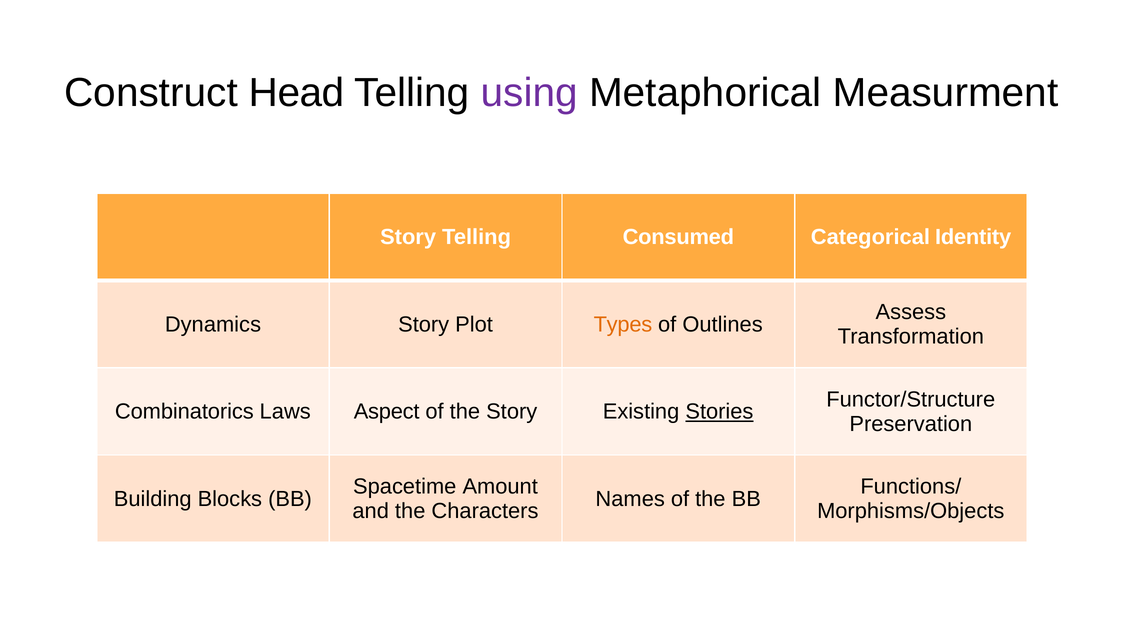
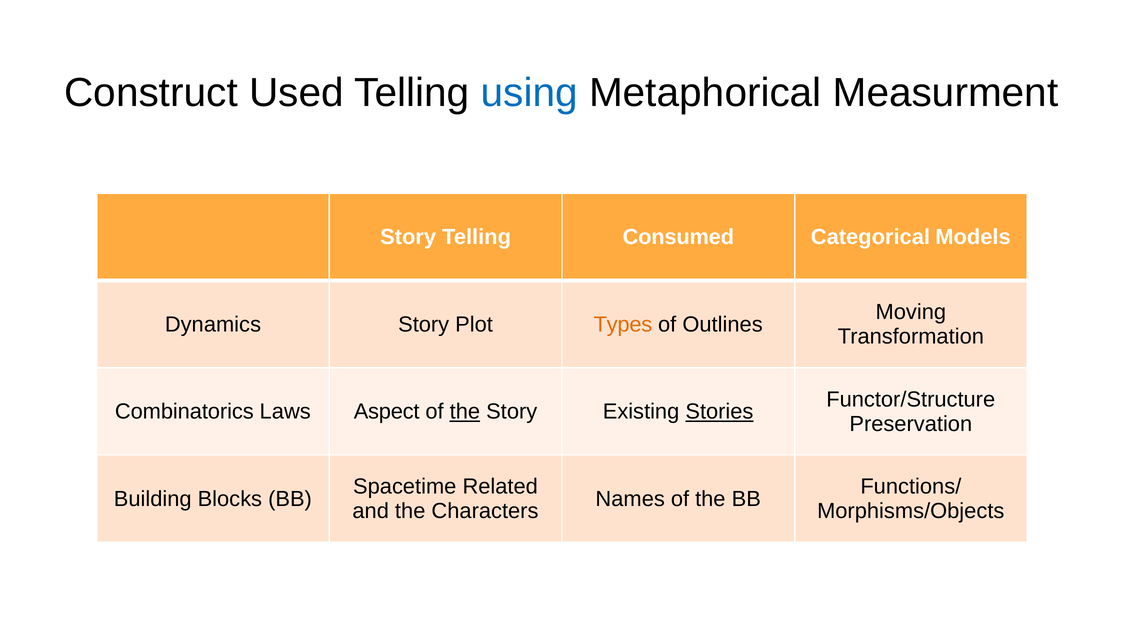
Head: Head -> Used (296, 93)
using colour: purple -> blue (529, 93)
Identity: Identity -> Models (973, 237)
Assess: Assess -> Moving (911, 312)
the underline: none -> present (465, 412)
Amount: Amount -> Related (500, 487)
